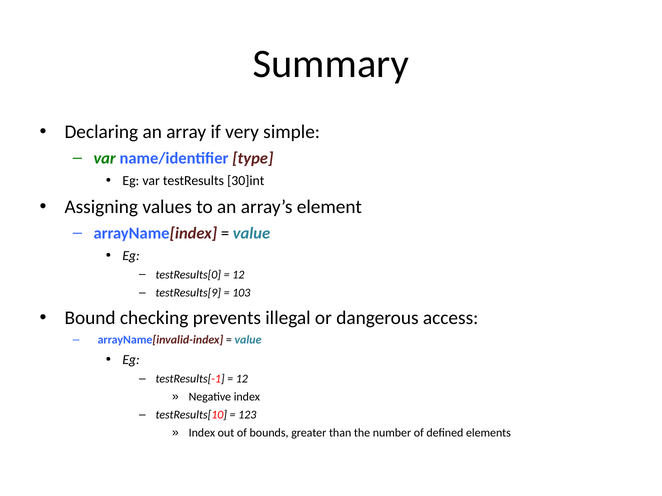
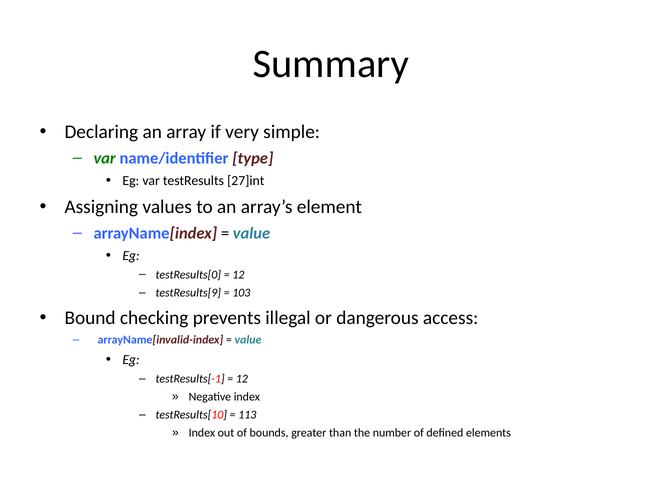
30]int: 30]int -> 27]int (246, 181)
123: 123 -> 113 (247, 415)
